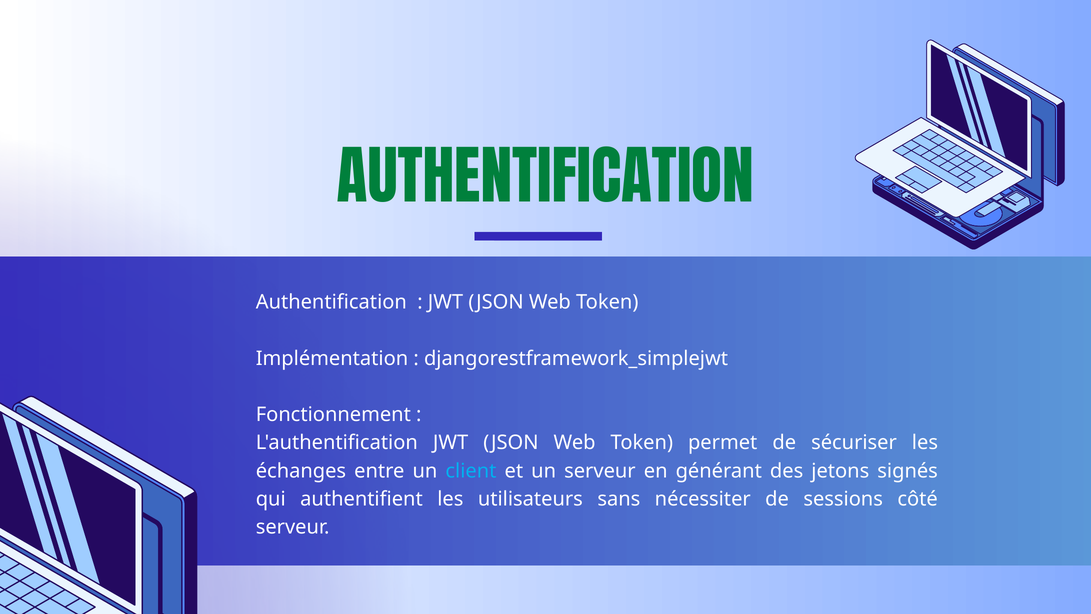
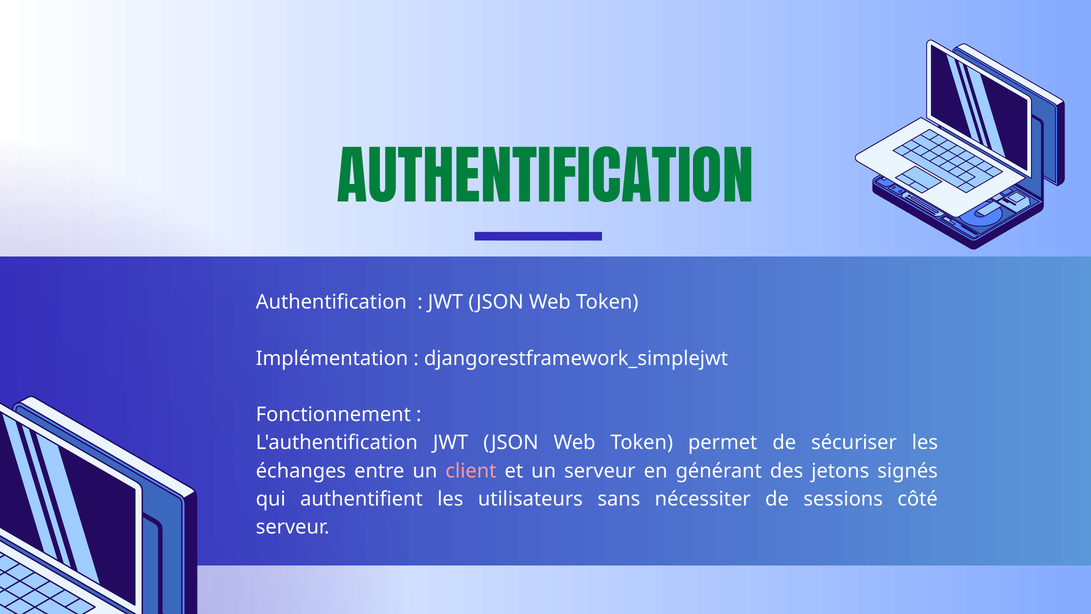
client colour: light blue -> pink (471, 471)
